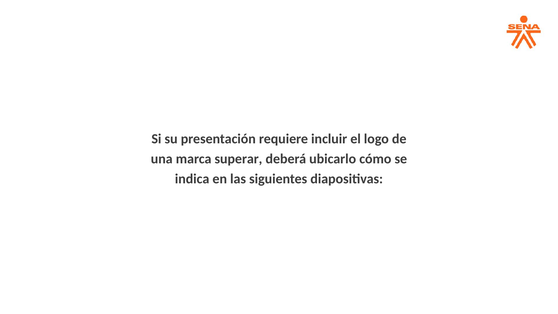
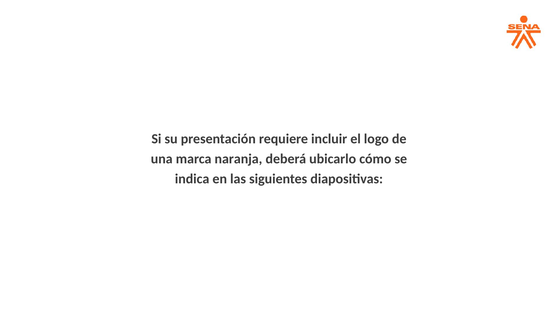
superar: superar -> naranja (238, 159)
